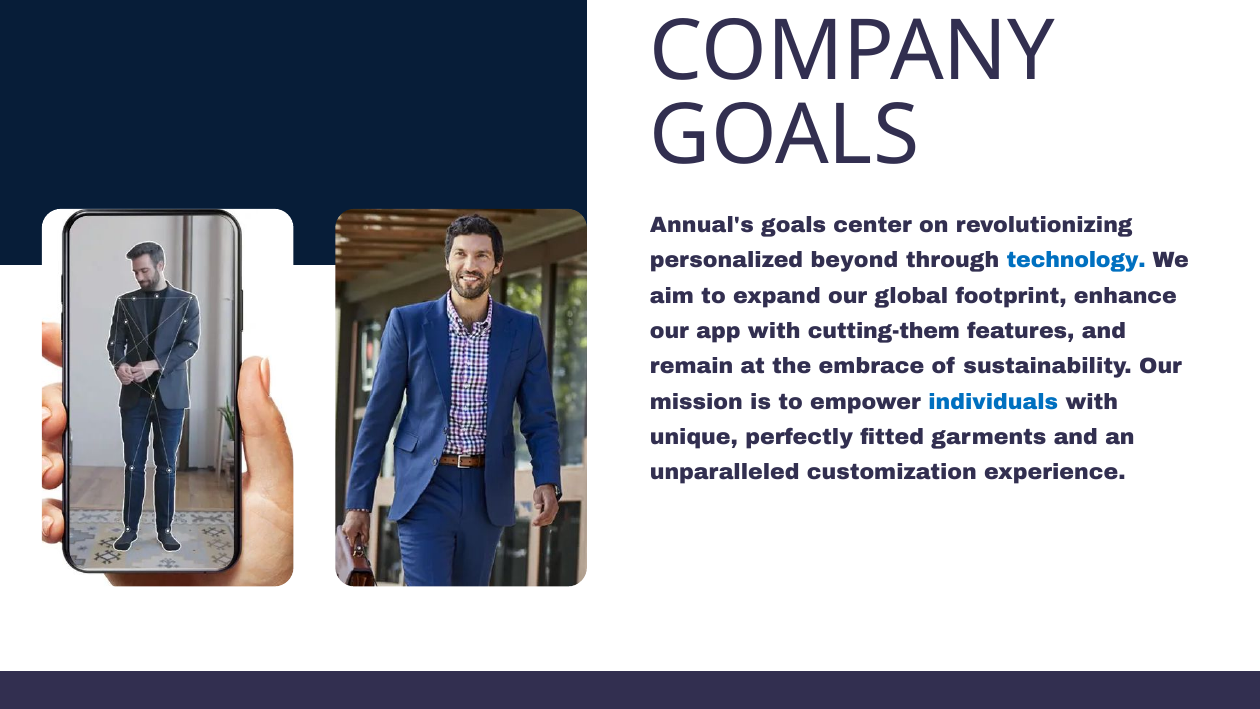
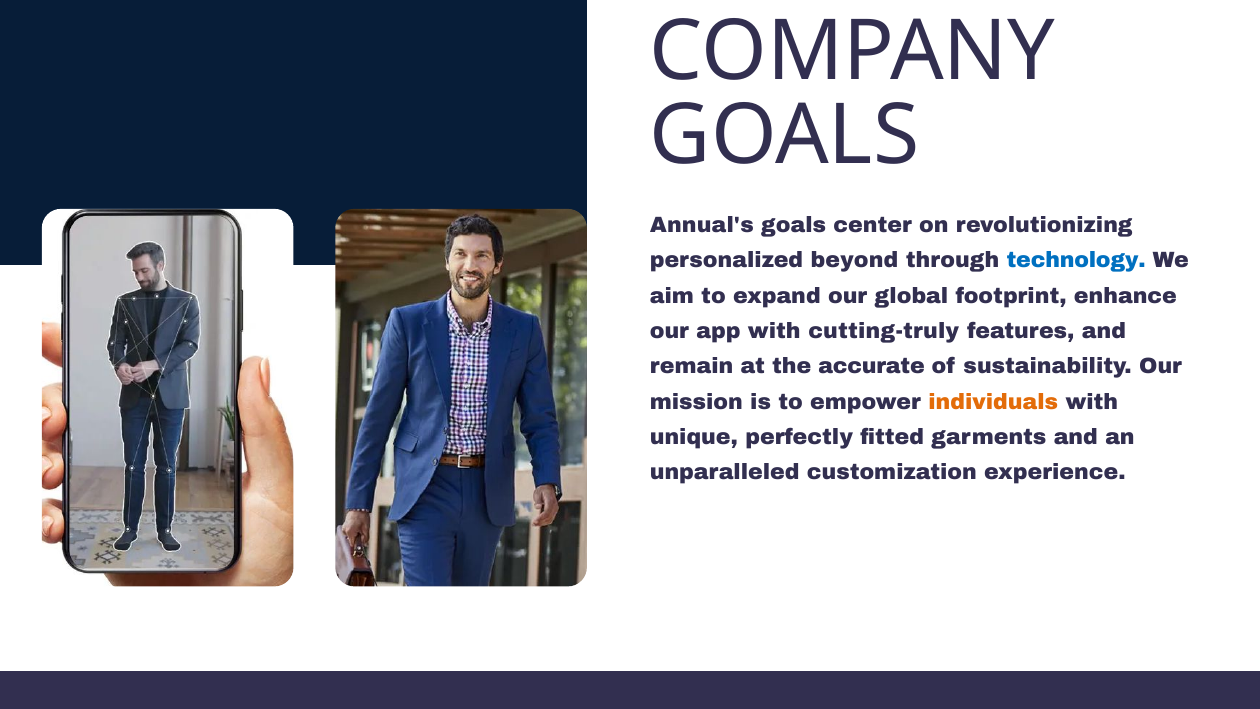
cutting-them: cutting-them -> cutting-truly (884, 331)
embrace: embrace -> accurate (872, 366)
individuals colour: blue -> orange (993, 402)
